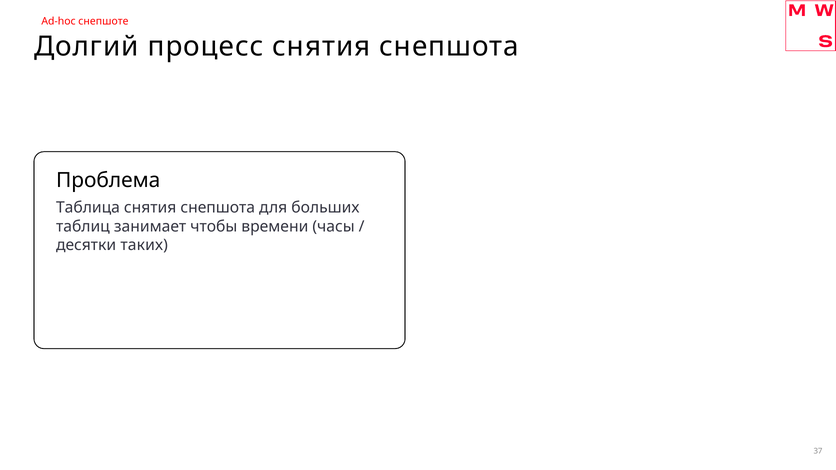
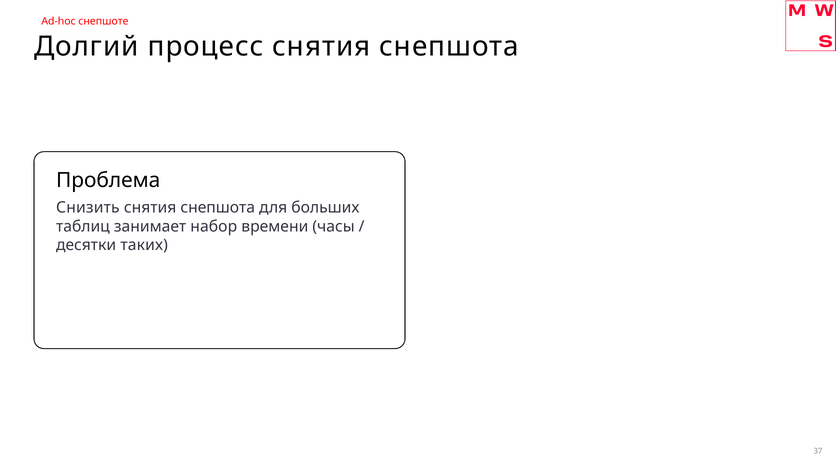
Таблица: Таблица -> Снизить (88, 208)
чтобы: чтобы -> набор (214, 227)
